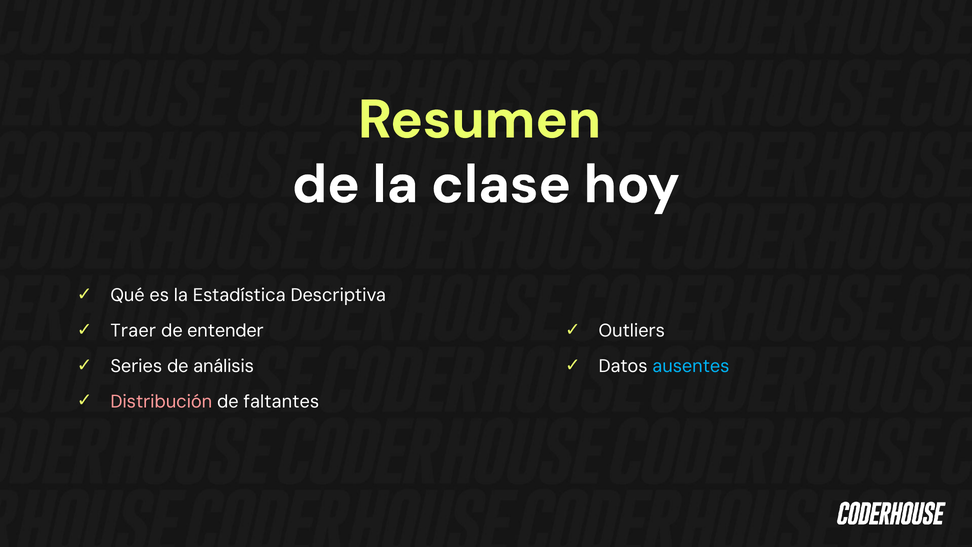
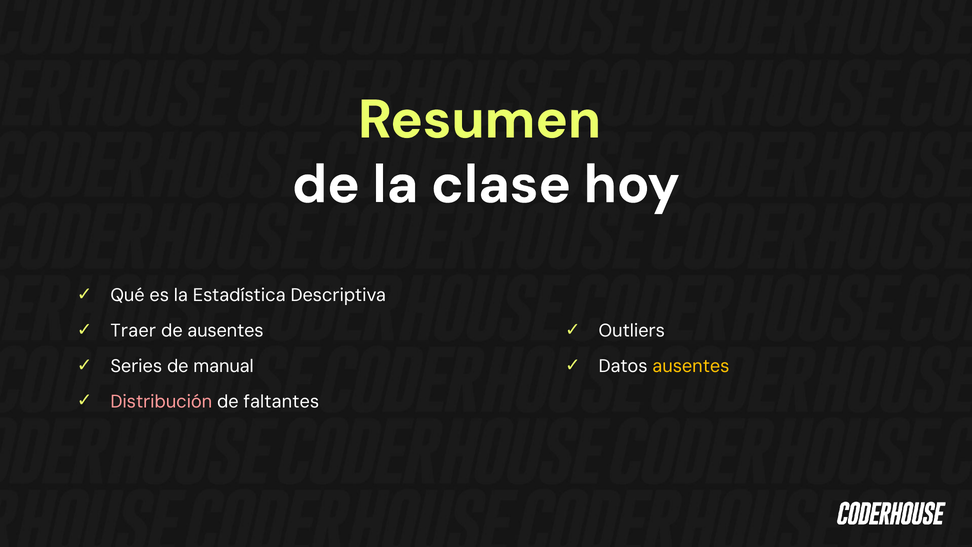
de entender: entender -> ausentes (225, 331)
análisis: análisis -> manual (224, 366)
ausentes colour: light blue -> yellow (691, 366)
